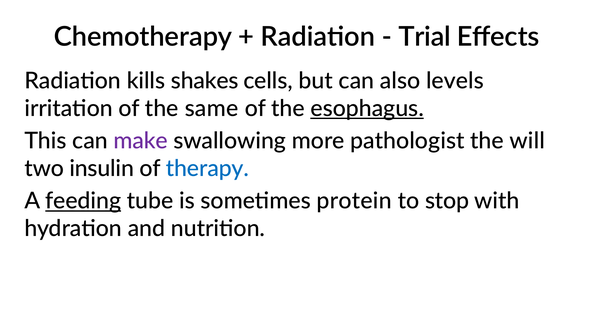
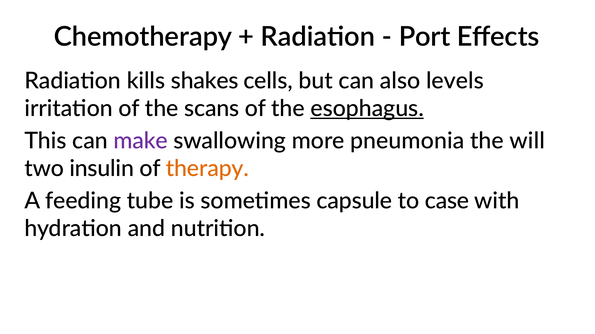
Trial: Trial -> Port (425, 37)
same: same -> scans (212, 109)
pathologist: pathologist -> pneumonia (407, 141)
therapy colour: blue -> orange (207, 169)
feeding underline: present -> none (83, 201)
protein: protein -> capsule (354, 201)
stop: stop -> case (447, 201)
